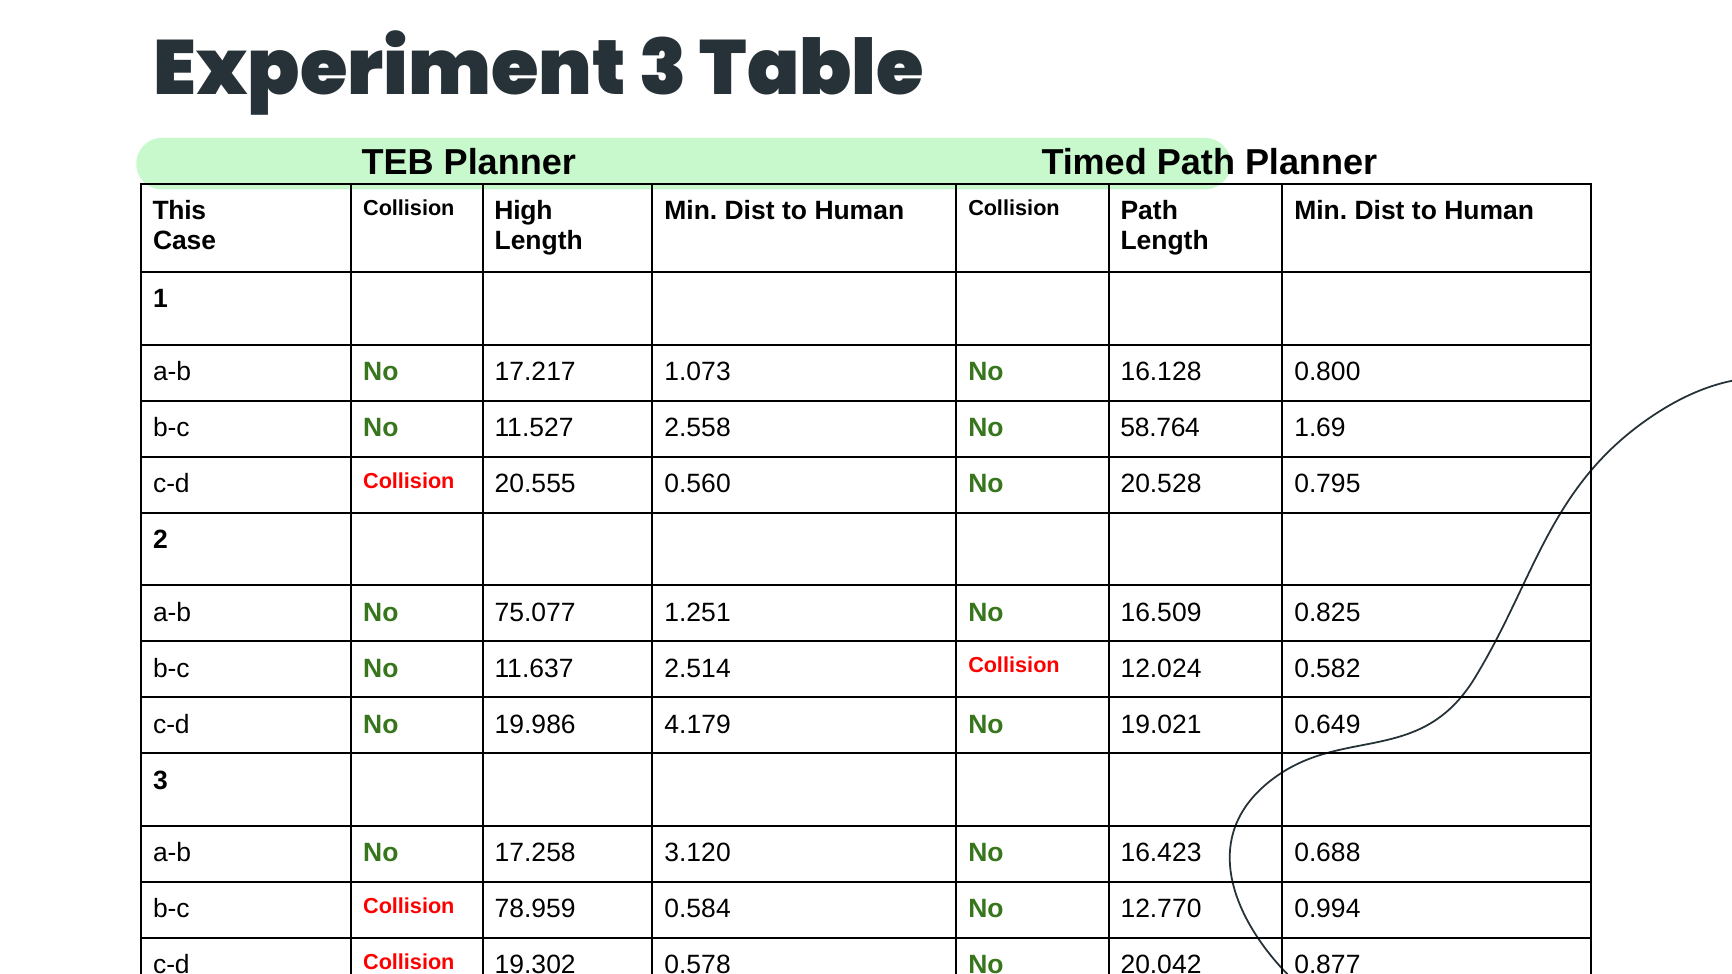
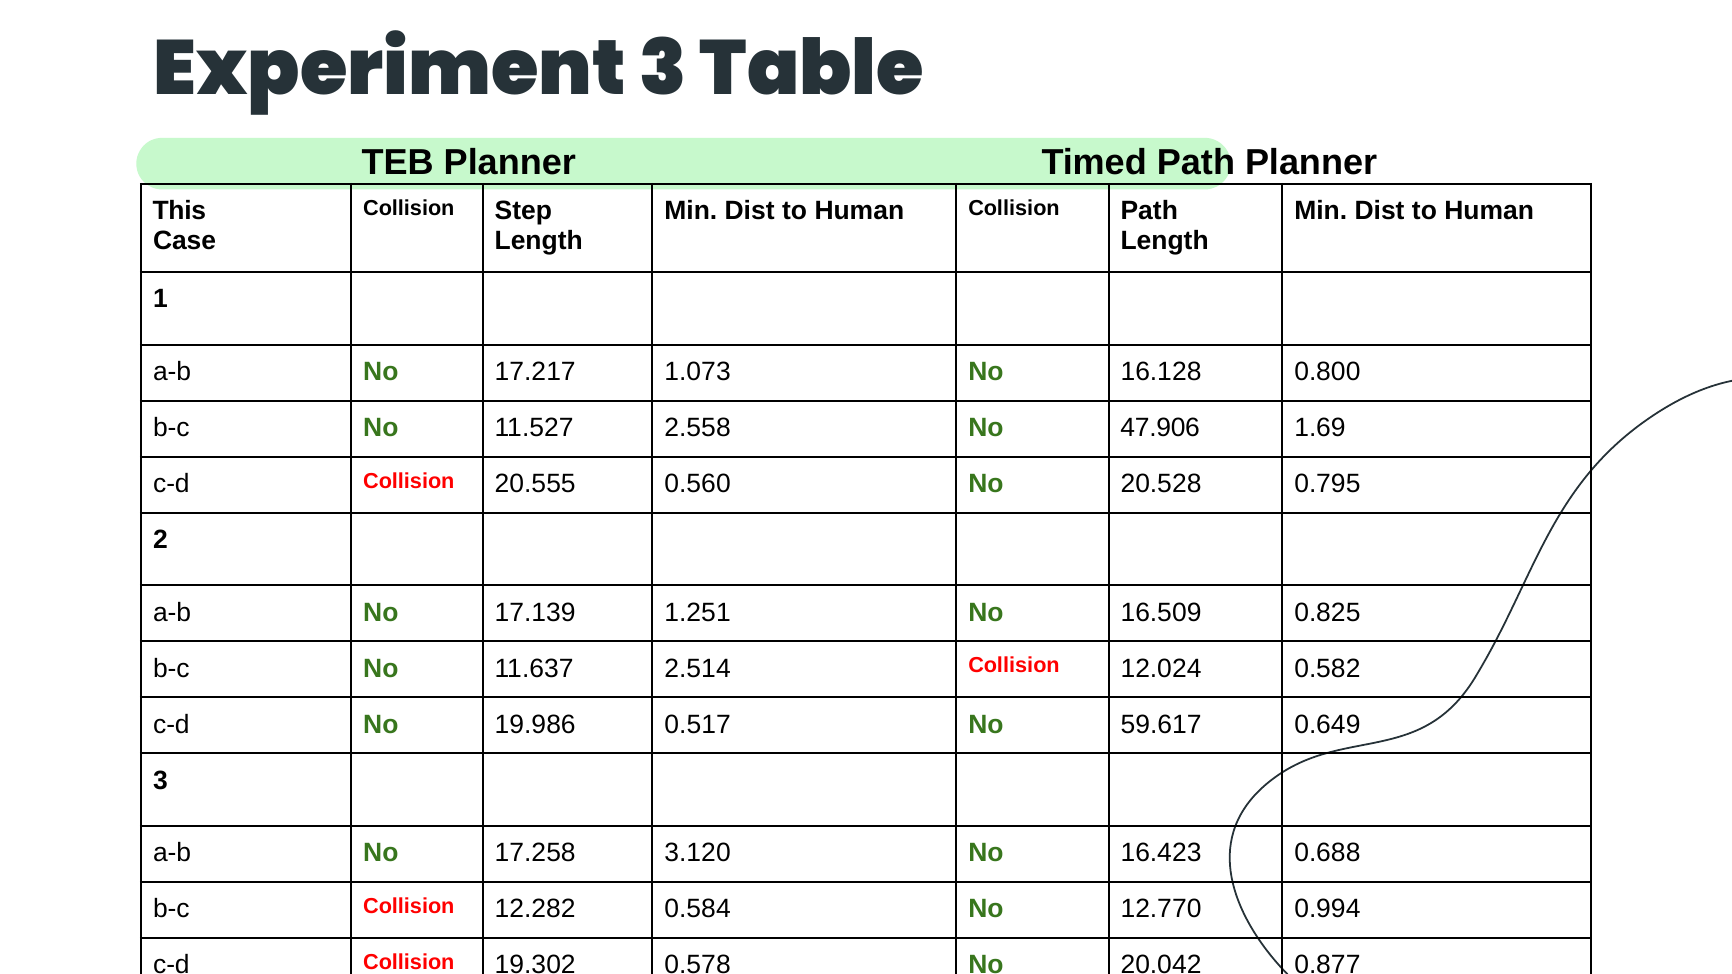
High: High -> Step (523, 211)
58.764: 58.764 -> 47.906 (1160, 428)
75.077: 75.077 -> 17.139 (535, 613)
4.179: 4.179 -> 0.517 (698, 725)
19.021: 19.021 -> 59.617 (1161, 725)
78.959: 78.959 -> 12.282 (535, 909)
